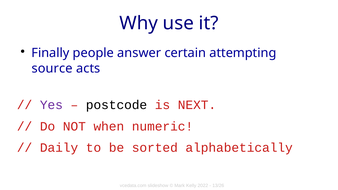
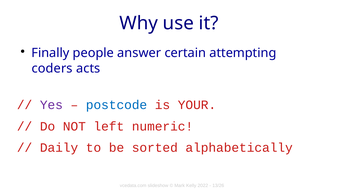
source: source -> coders (52, 68)
postcode colour: black -> blue (117, 105)
NEXT: NEXT -> YOUR (197, 105)
when: when -> left (109, 126)
